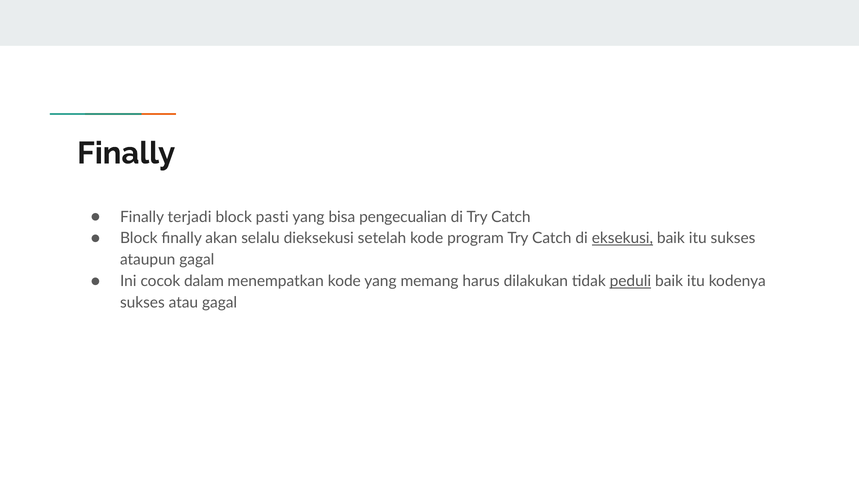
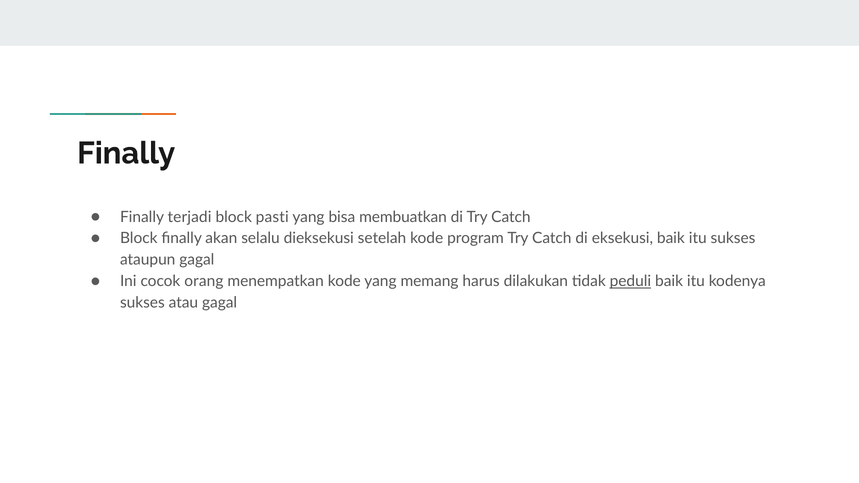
pengecualian: pengecualian -> membuatkan (403, 217)
eksekusi underline: present -> none (622, 238)
dalam: dalam -> orang (204, 281)
